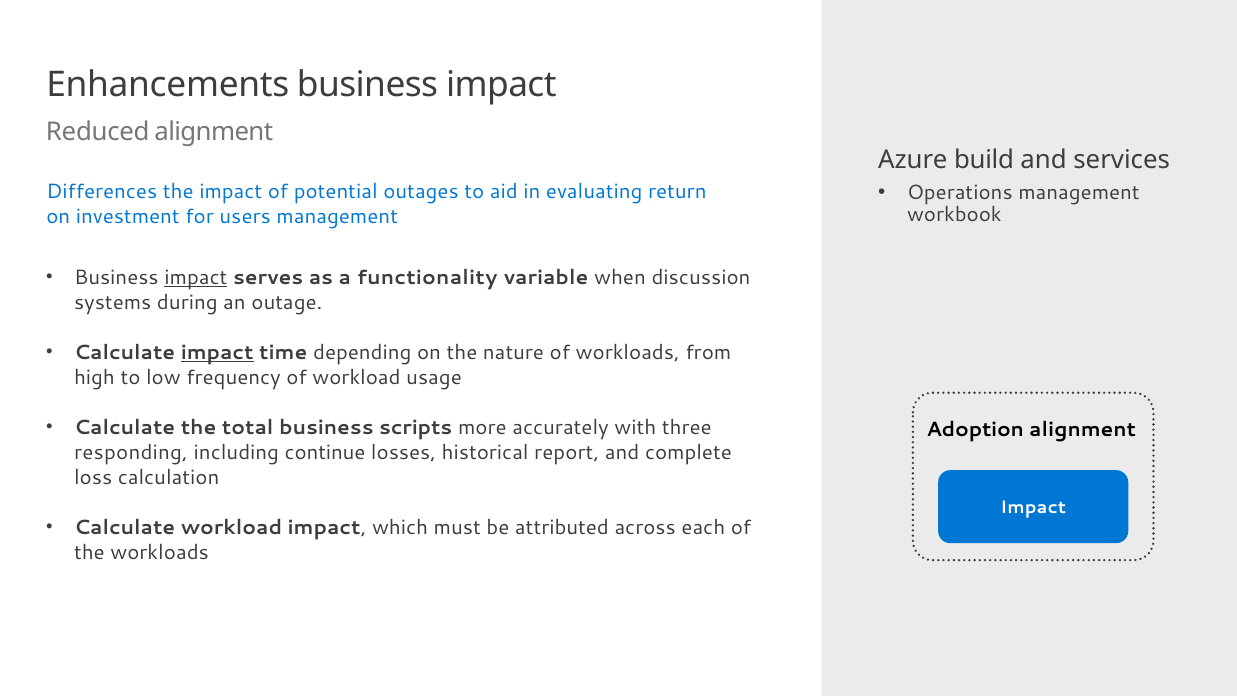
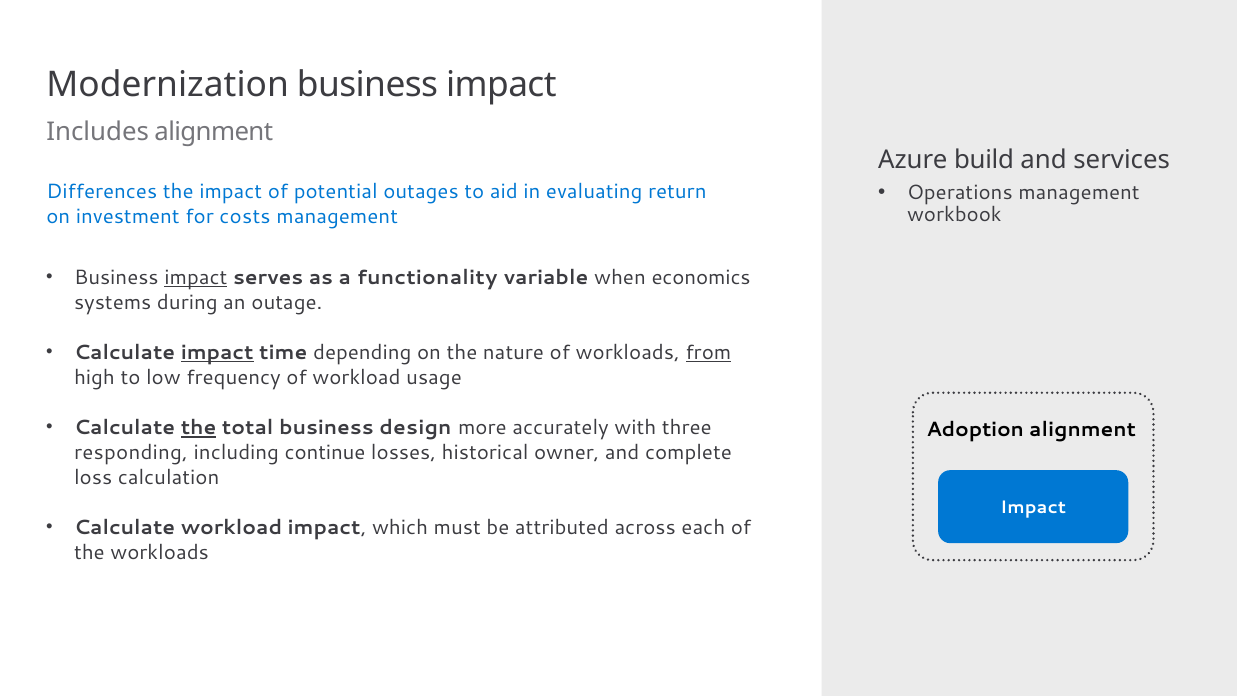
Enhancements: Enhancements -> Modernization (168, 85)
Reduced: Reduced -> Includes (98, 132)
users: users -> costs (245, 217)
discussion: discussion -> economics (701, 277)
from underline: none -> present (708, 353)
the underline: none -> present (199, 428)
scripts: scripts -> design (415, 428)
report: report -> owner (567, 453)
